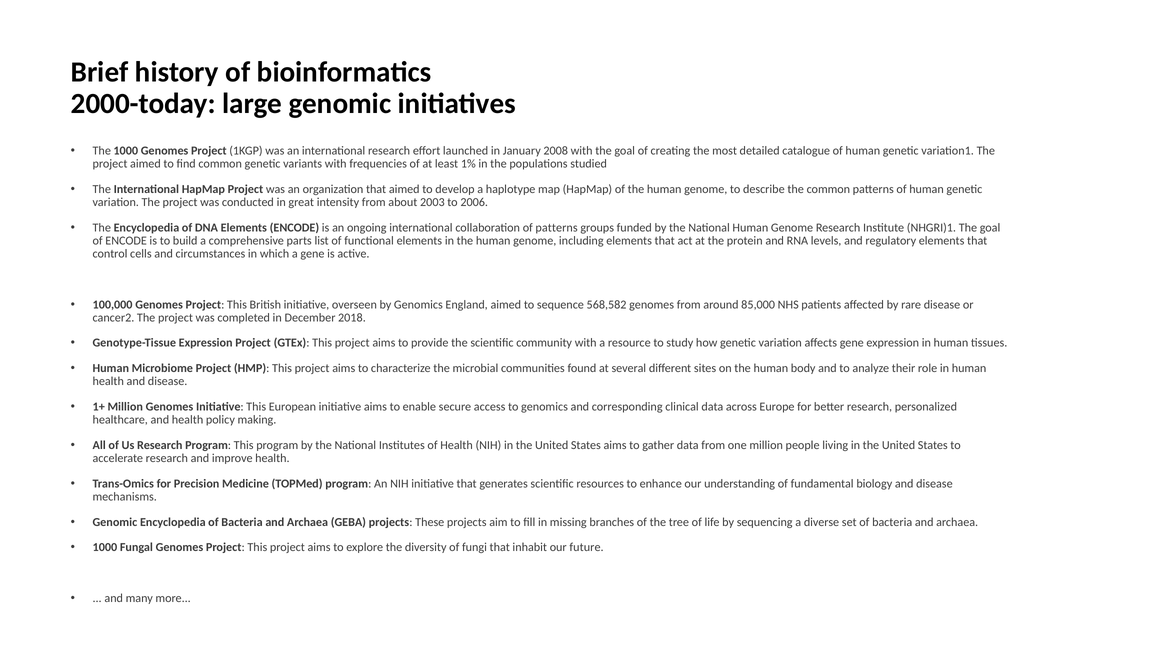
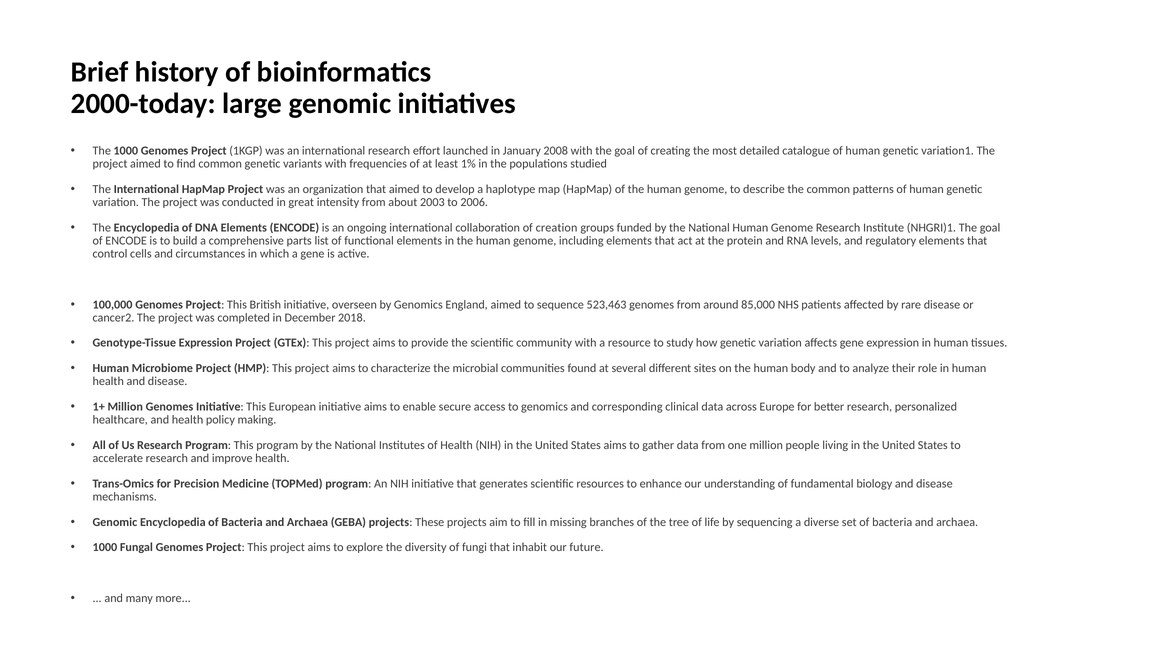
of patterns: patterns -> creation (557, 228)
568,582: 568,582 -> 523,463 (607, 305)
